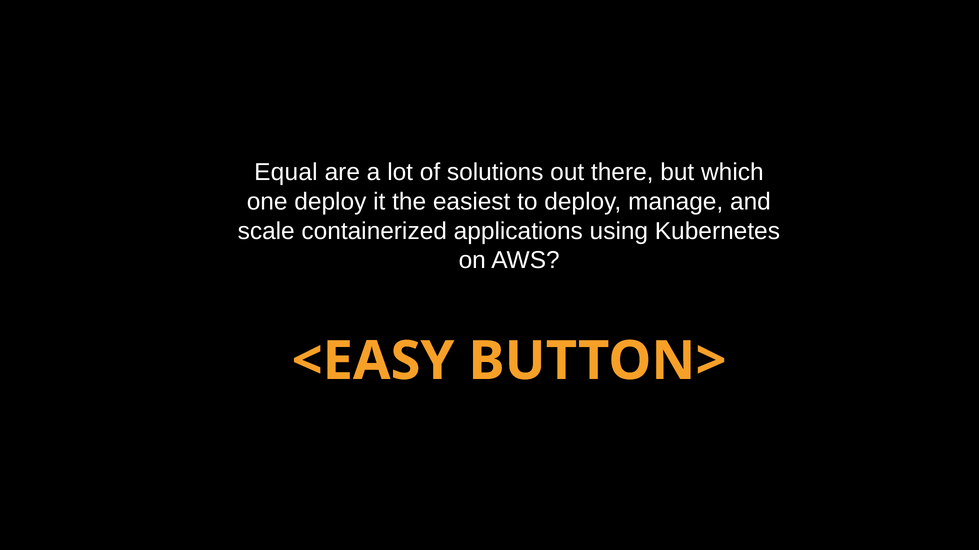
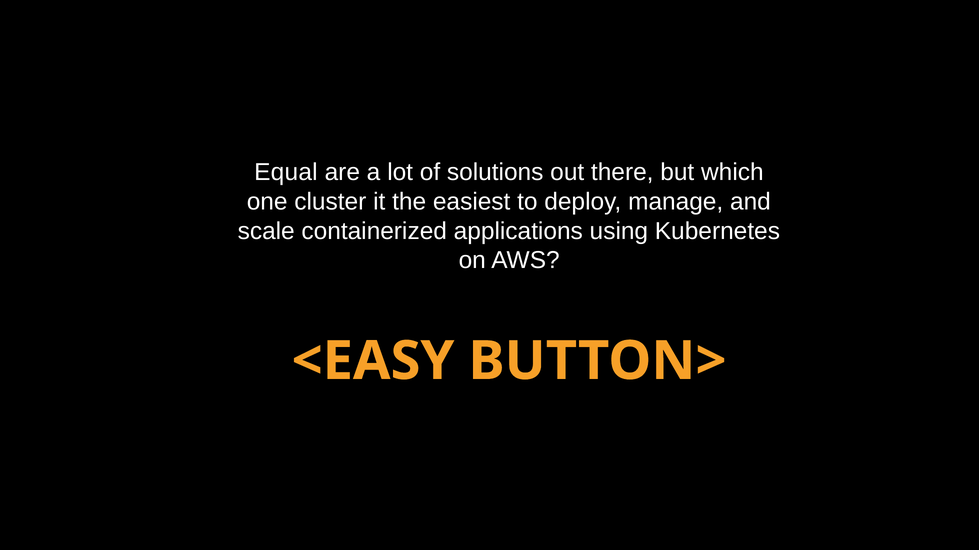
one deploy: deploy -> cluster (330, 202)
